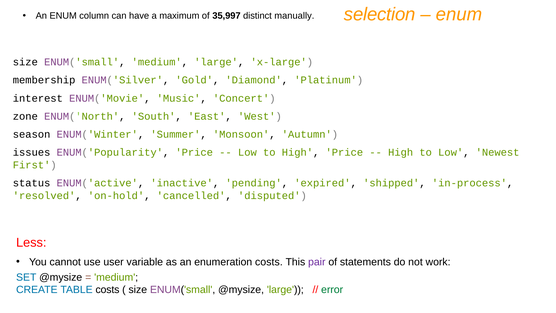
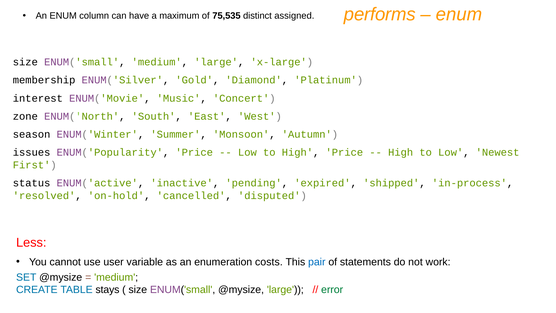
selection: selection -> performs (380, 14)
35,997: 35,997 -> 75,535 (226, 16)
manually: manually -> assigned (294, 16)
pair colour: purple -> blue (317, 262)
TABLE costs: costs -> stays (107, 290)
